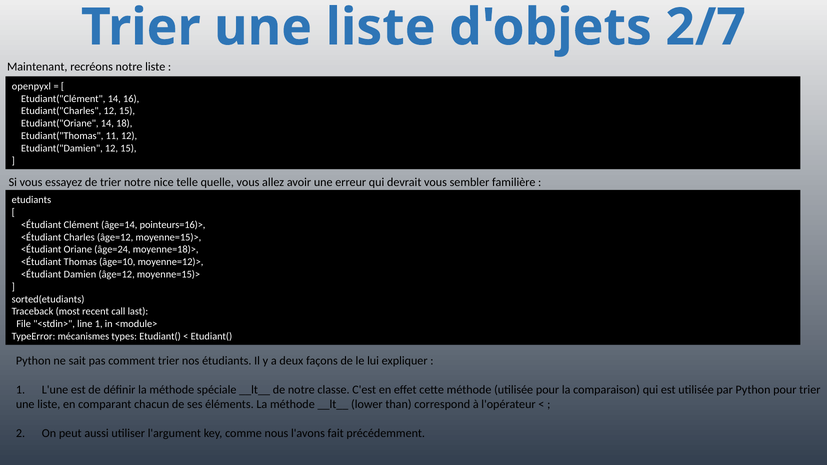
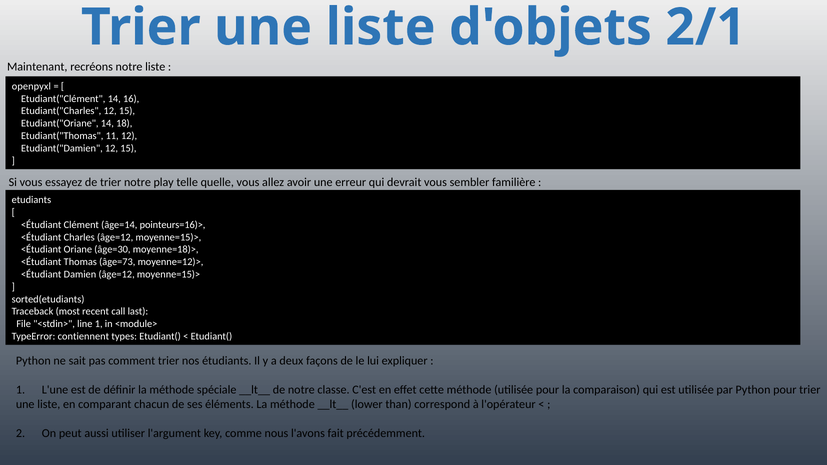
2/7: 2/7 -> 2/1 (706, 27)
nice: nice -> play (164, 182)
âge=24: âge=24 -> âge=30 (112, 250)
âge=10: âge=10 -> âge=73 (117, 262)
mécanismes: mécanismes -> contiennent (83, 336)
